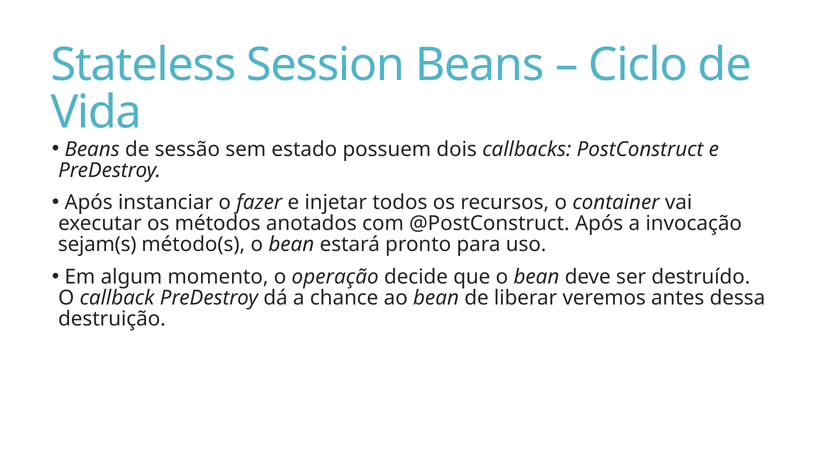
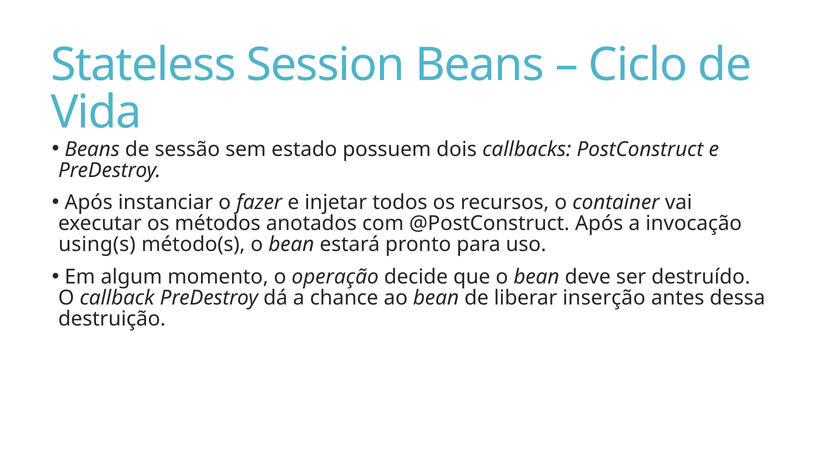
sejam(s: sejam(s -> using(s (97, 245)
veremos: veremos -> inserção (604, 298)
